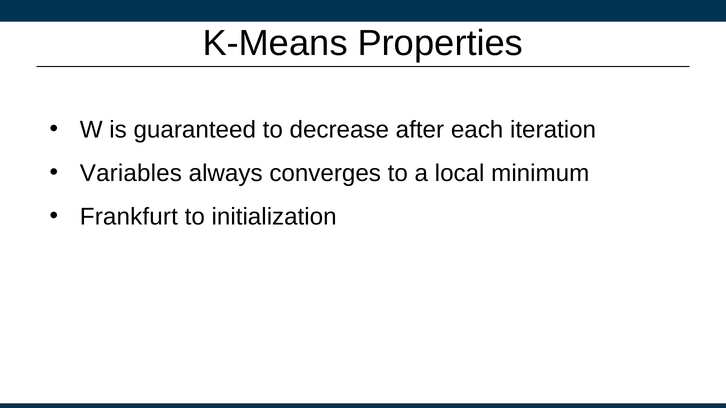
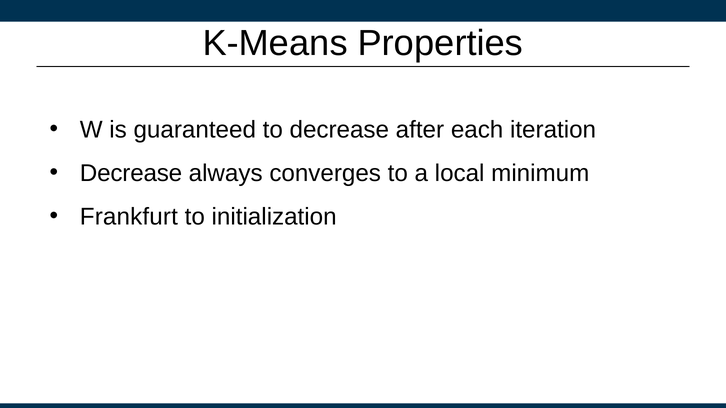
Variables: Variables -> Decrease (131, 173)
